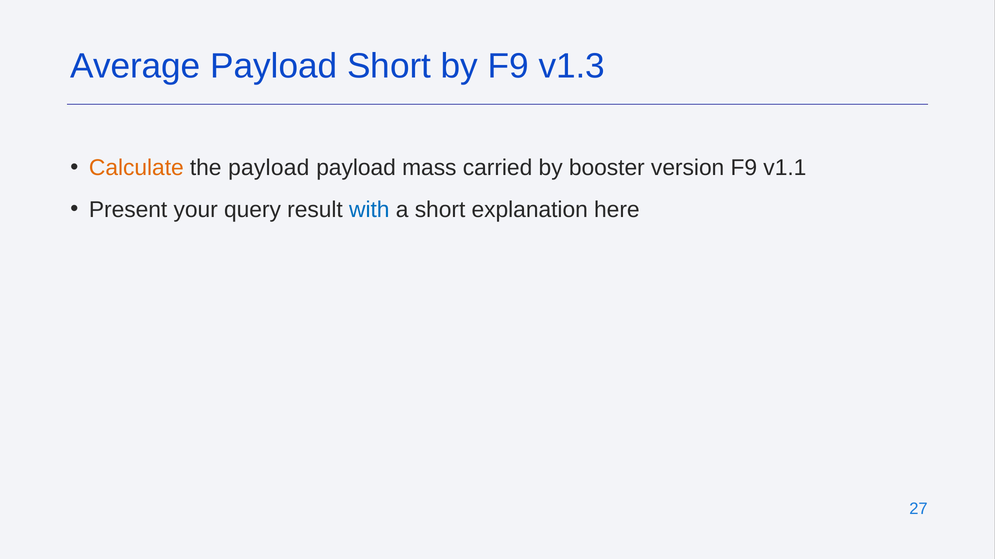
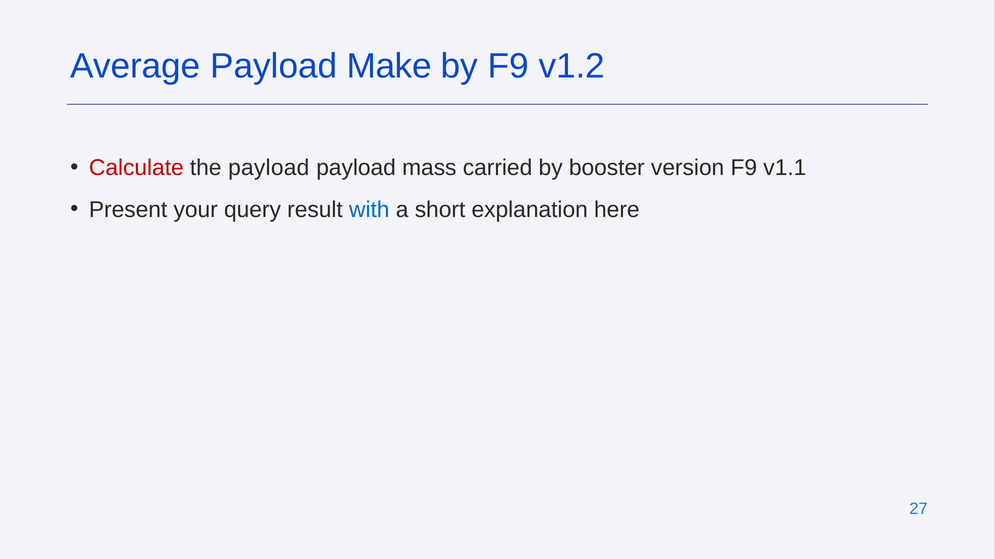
Payload Short: Short -> Make (389, 66)
v1.3: v1.3 -> v1.2 (572, 66)
Calculate colour: orange -> red (136, 168)
